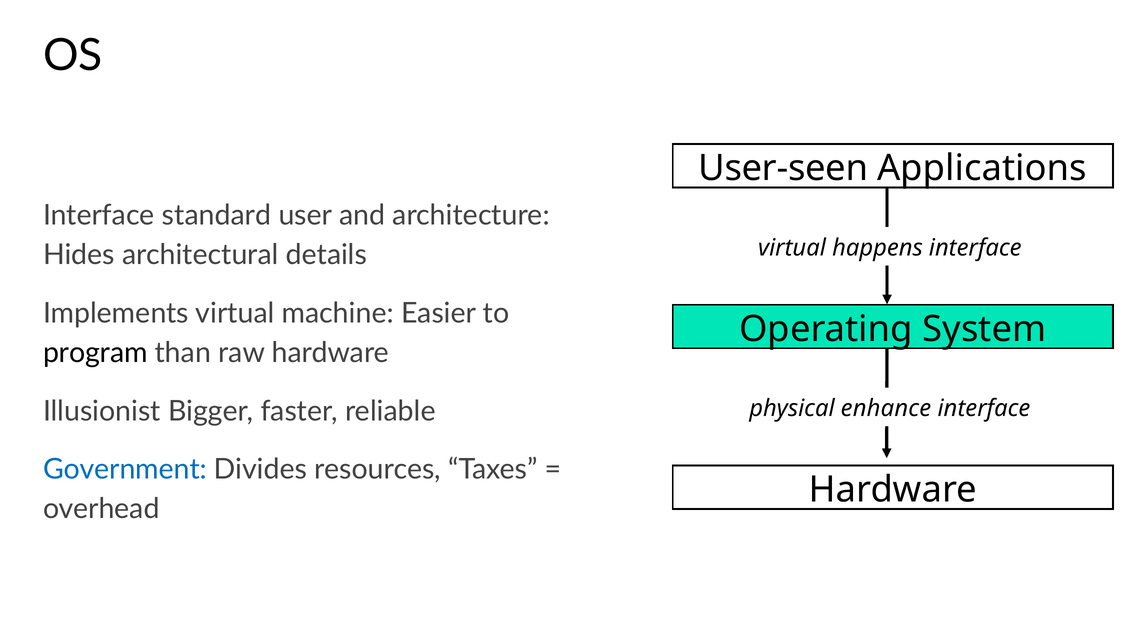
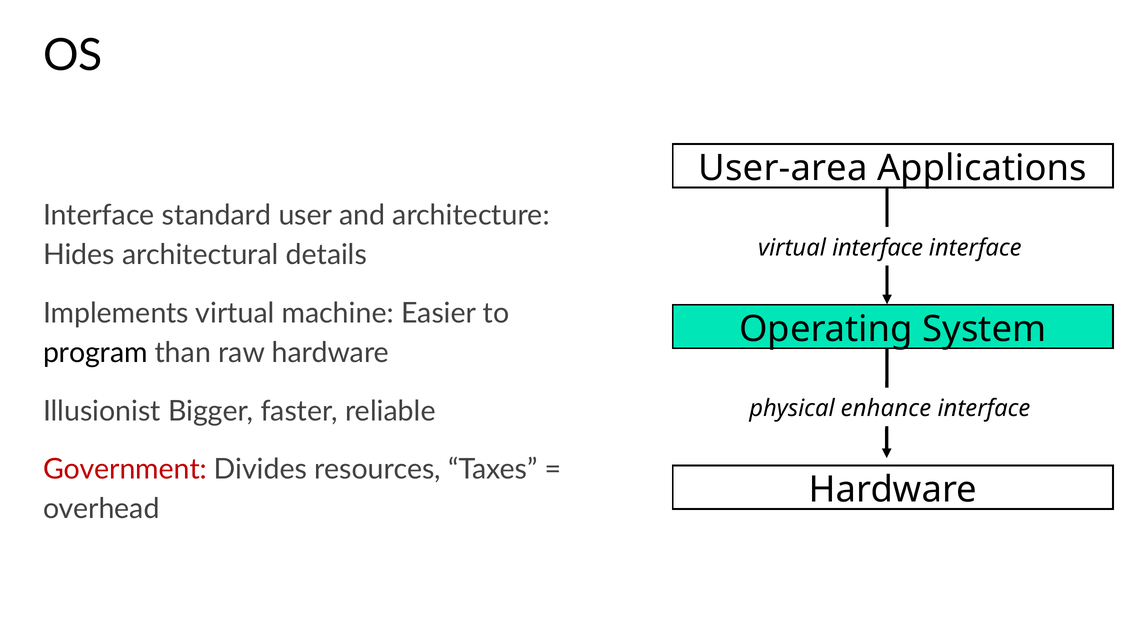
User-seen: User-seen -> User-area (783, 168)
virtual happens: happens -> interface (878, 248)
Government colour: blue -> red (125, 469)
